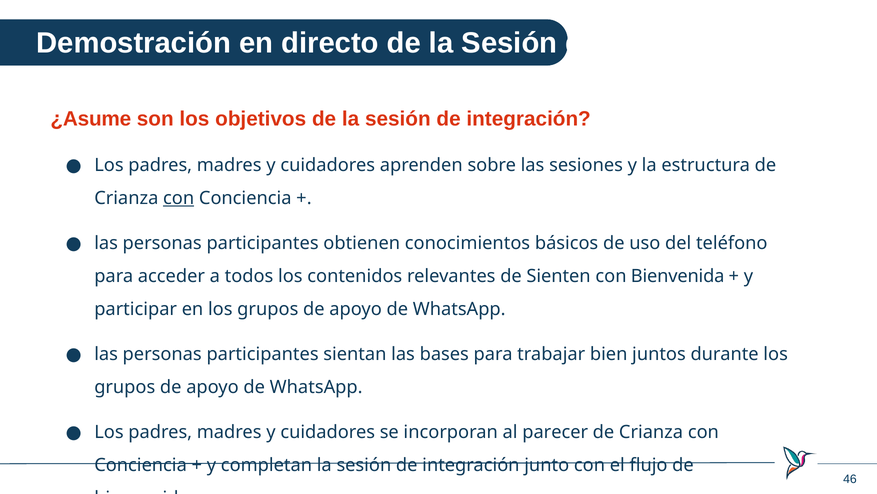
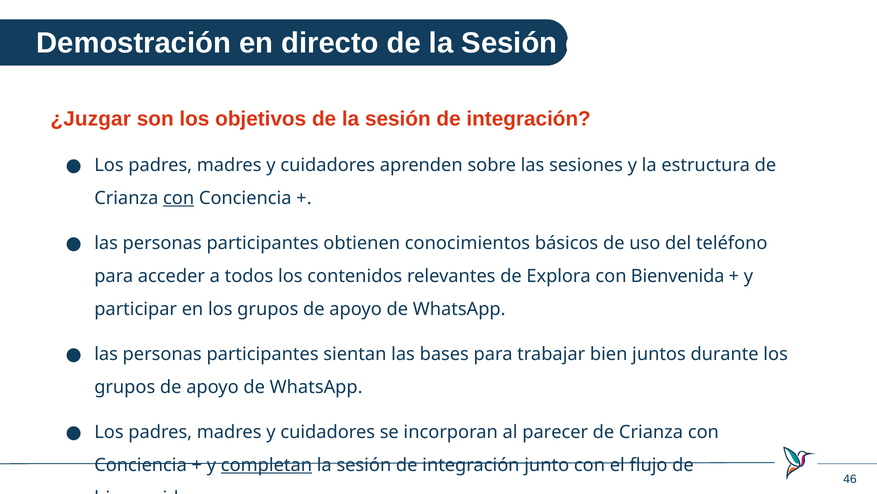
¿Asume: ¿Asume -> ¿Juzgar (91, 119)
Sienten: Sienten -> Explora (559, 276)
completan underline: none -> present (266, 465)
